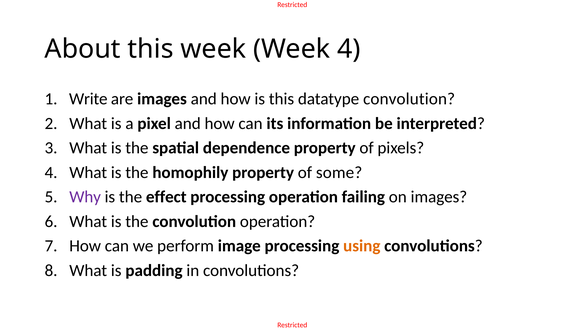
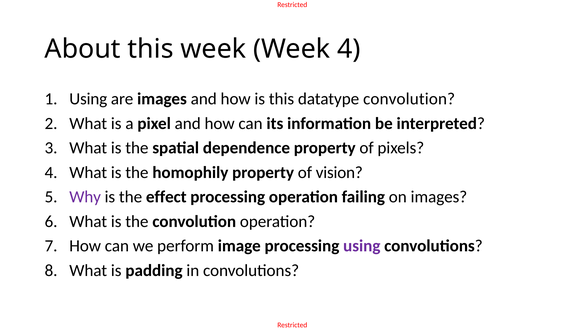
Write: Write -> Using (88, 99)
some: some -> vision (339, 172)
using colour: orange -> purple (362, 246)
